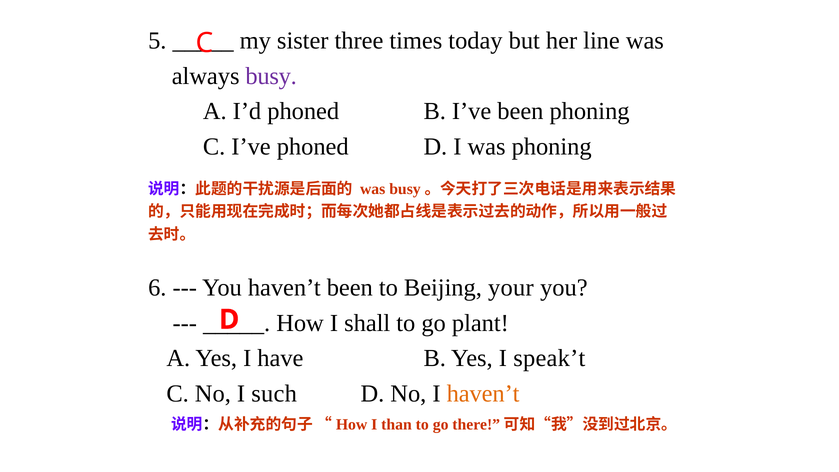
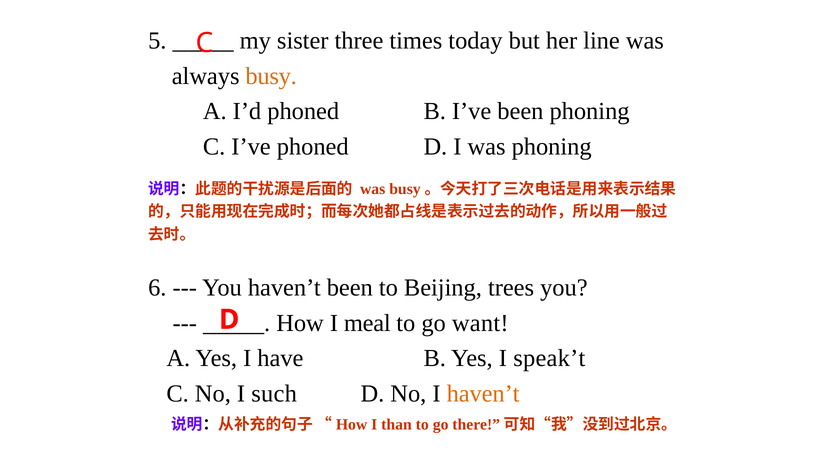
busy colour: purple -> orange (271, 76)
your: your -> trees (511, 288)
shall: shall -> meal (367, 323)
plant: plant -> want (480, 323)
